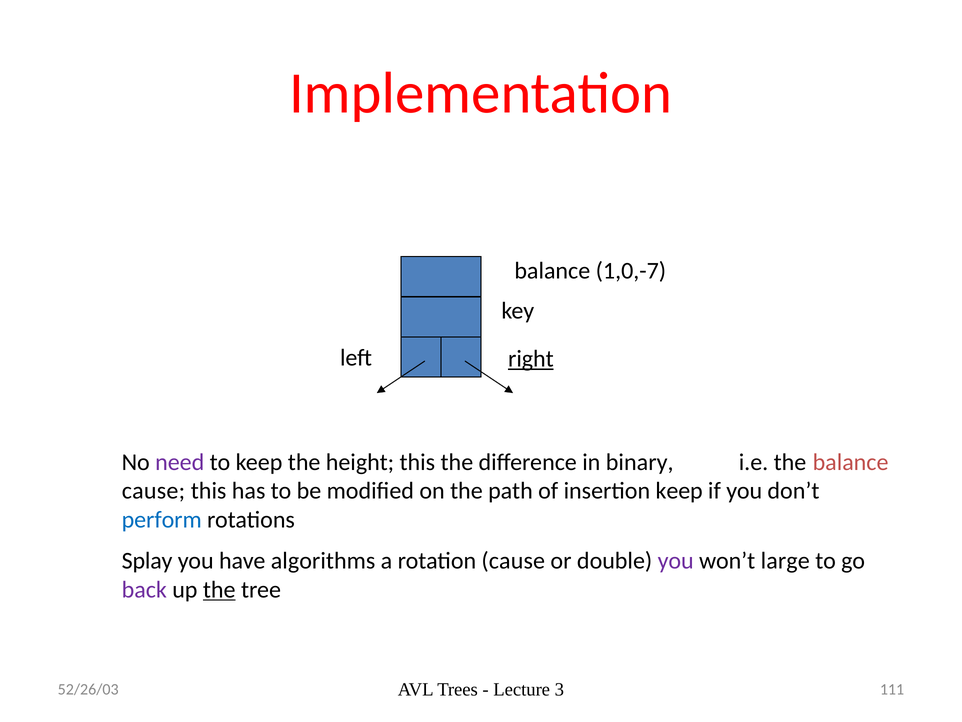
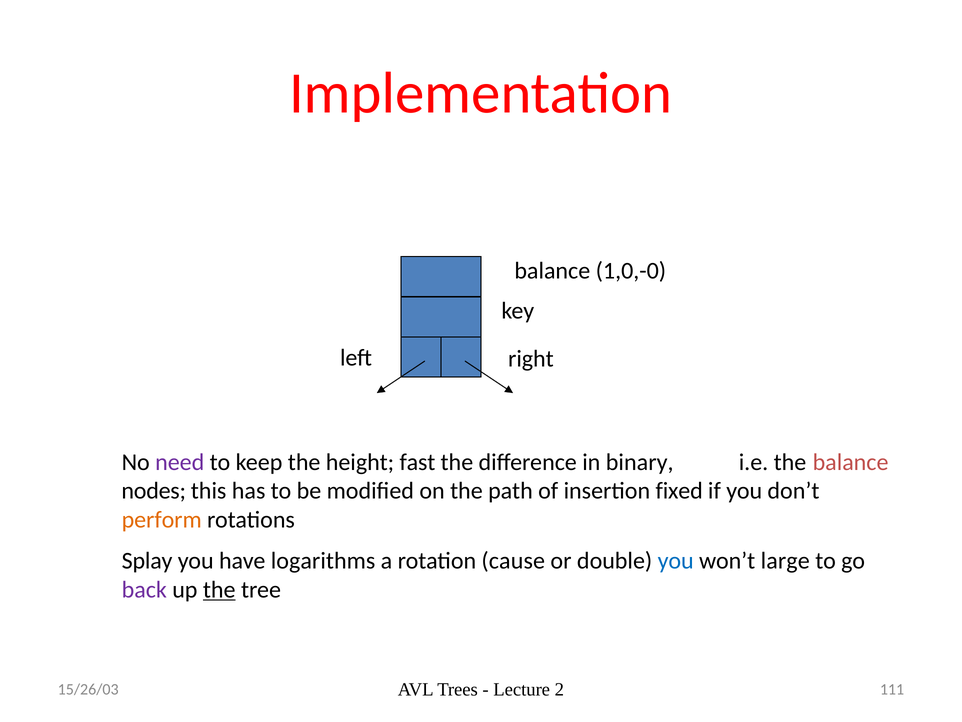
1,0,-7: 1,0,-7 -> 1,0,-0 (631, 271)
right underline: present -> none (531, 359)
height this: this -> fast (417, 462)
cause: cause -> nodes (154, 491)
insertion keep: keep -> fixed (679, 491)
perform colour: blue -> orange (162, 519)
algorithms: algorithms -> logarithms (323, 560)
you colour: purple -> blue (676, 560)
3: 3 -> 2 (559, 689)
52/26/03: 52/26/03 -> 15/26/03 (88, 689)
